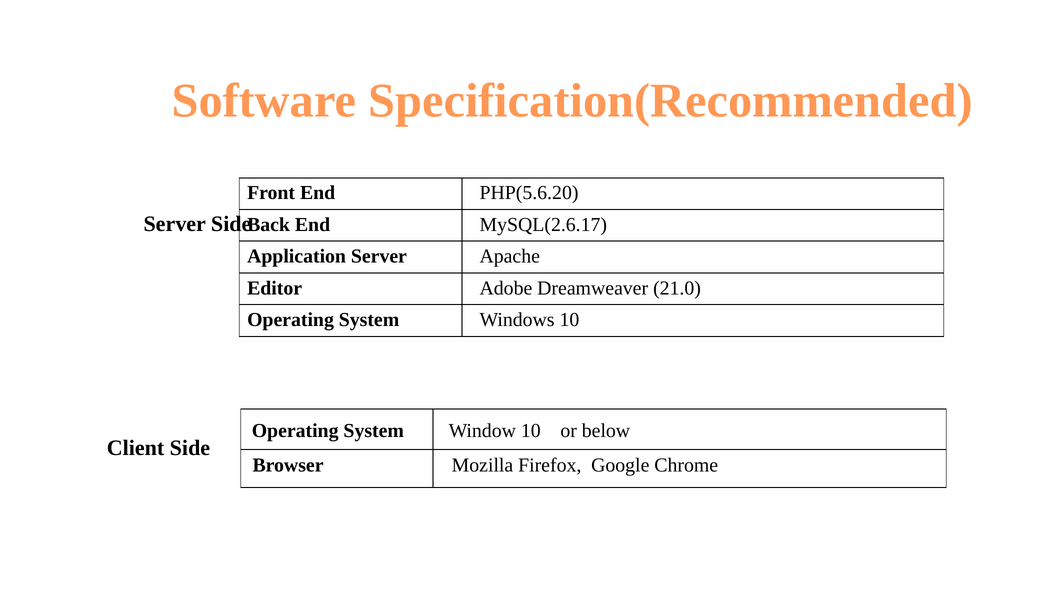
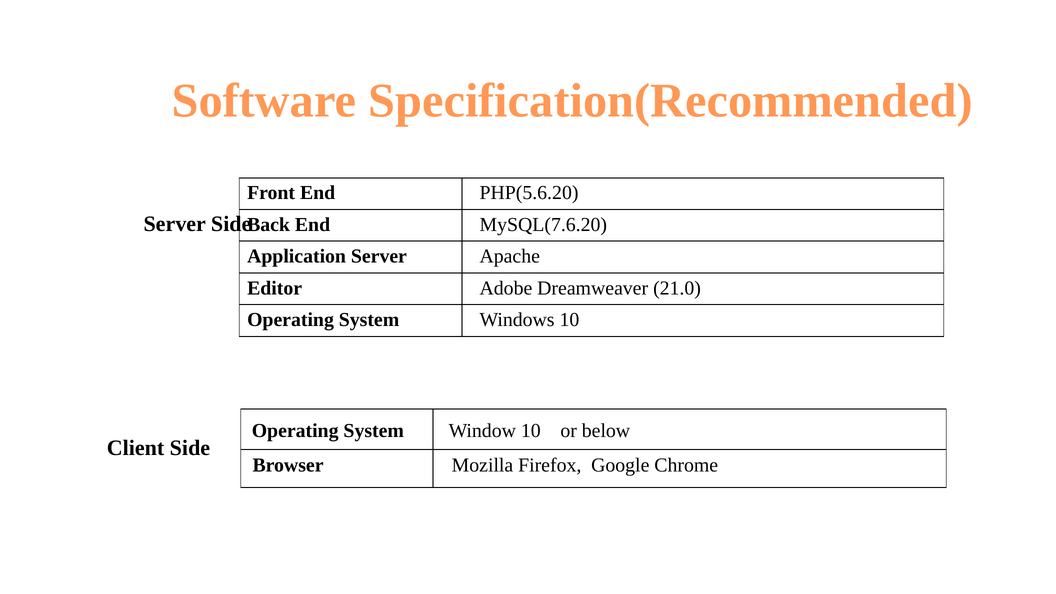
MySQL(2.6.17: MySQL(2.6.17 -> MySQL(7.6.20 (543, 225)
